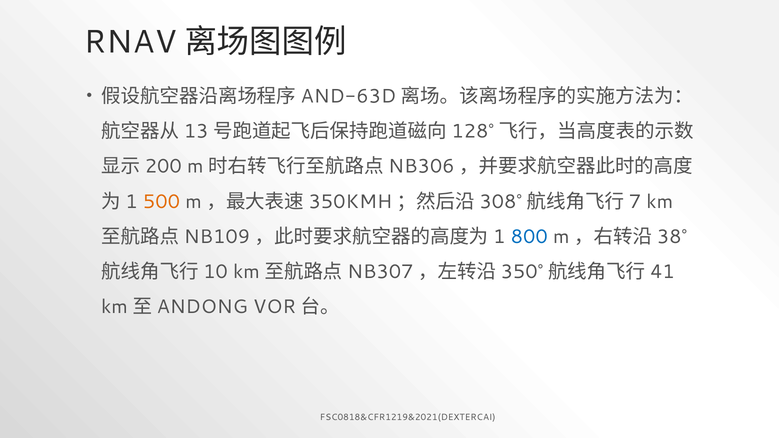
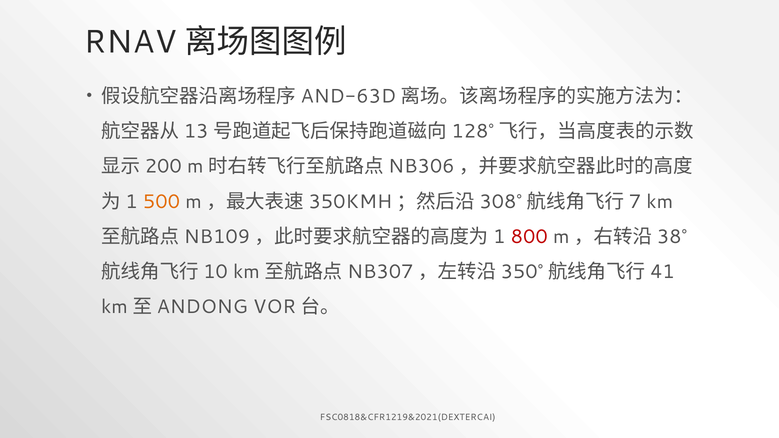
800 colour: blue -> red (529, 237)
